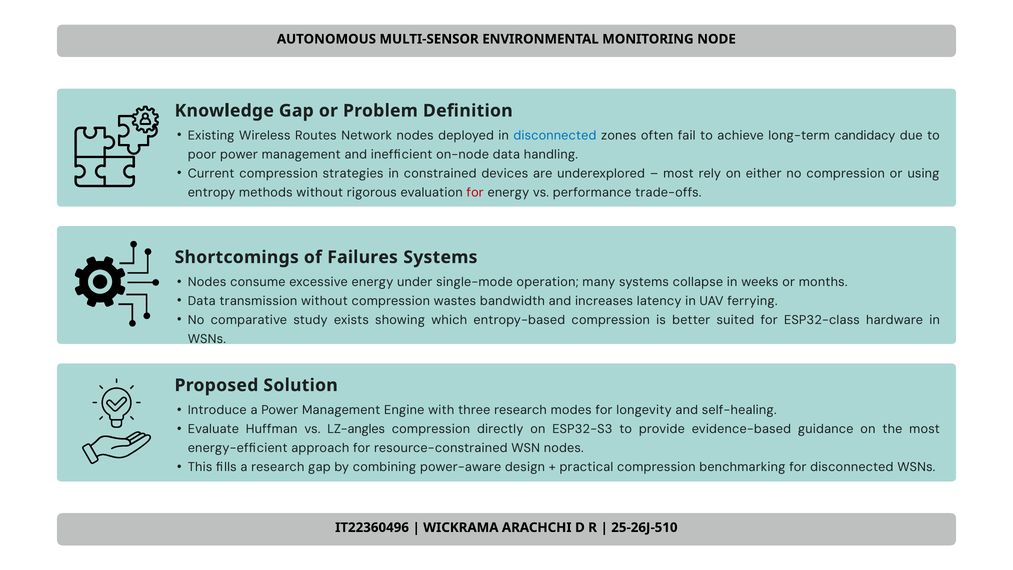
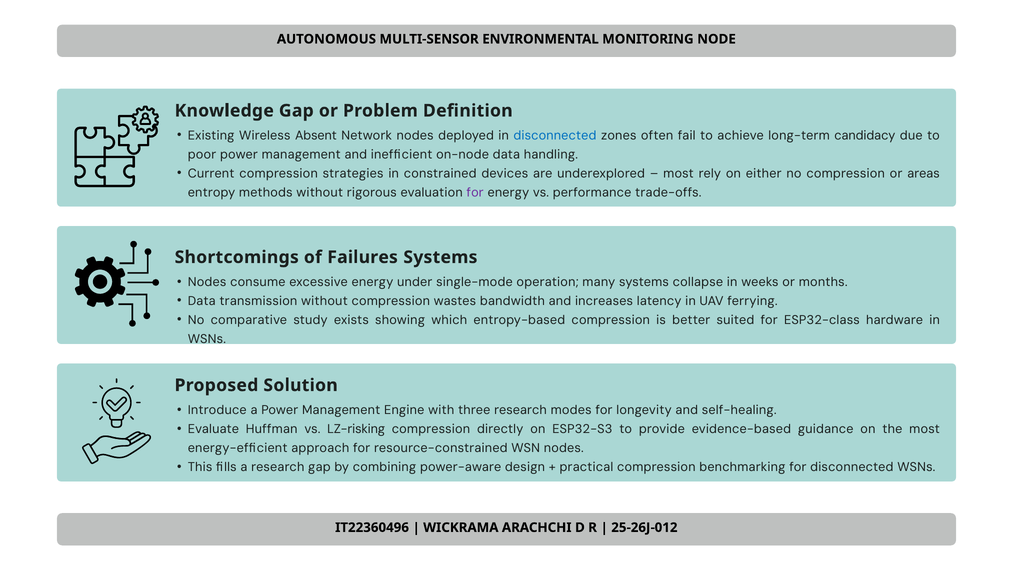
Routes: Routes -> Absent (316, 135)
using: using -> areas (924, 173)
for colour: red -> purple (475, 192)
LZ-angles: LZ-angles -> LZ-risking (356, 429)
25-26J-510: 25-26J-510 -> 25-26J-012 (644, 527)
